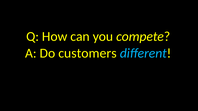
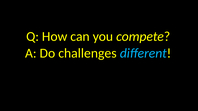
customers: customers -> challenges (87, 53)
